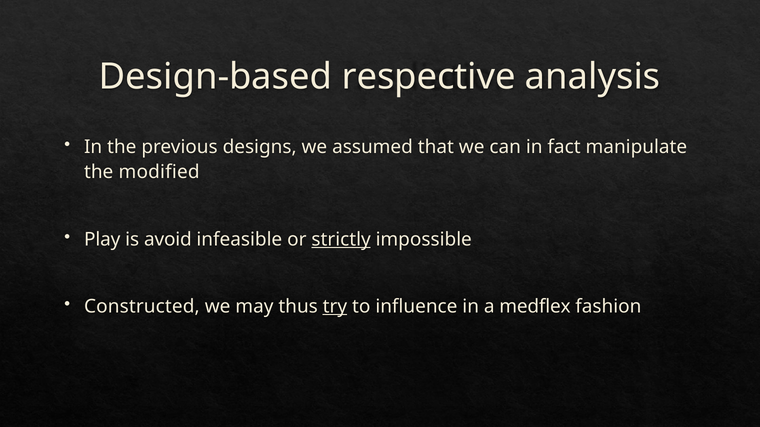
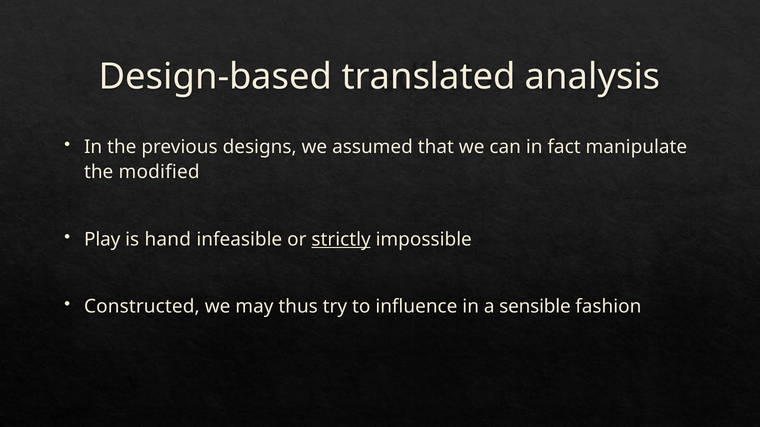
respective: respective -> translated (429, 77)
avoid: avoid -> hand (168, 240)
try underline: present -> none (335, 307)
medflex: medflex -> sensible (535, 307)
